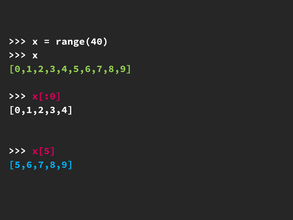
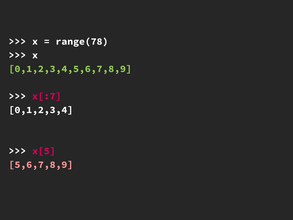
range(40: range(40 -> range(78 (82, 41)
x[:0: x[:0 -> x[:7 (47, 96)
5,6,7,8,9 colour: light blue -> pink (41, 164)
